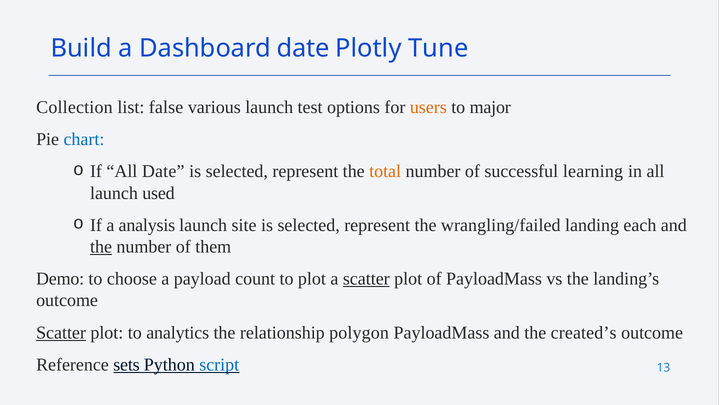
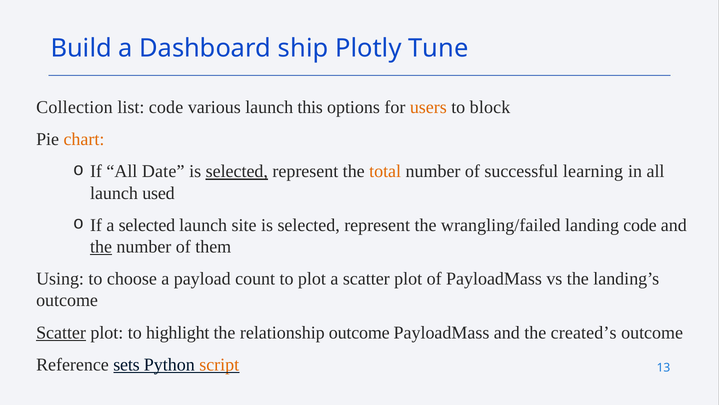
Dashboard date: date -> ship (303, 48)
list false: false -> code (166, 107)
test: test -> this (310, 107)
major: major -> block (490, 107)
chart colour: blue -> orange (84, 139)
selected underline: none -> present (237, 171)
a analysis: analysis -> selected (147, 225)
landing each: each -> code (640, 225)
Demo: Demo -> Using (60, 279)
scatter underline: present -> none (366, 279)
analytics: analytics -> highlight (178, 332)
relationship polygon: polygon -> outcome (359, 332)
script colour: blue -> orange (219, 364)
